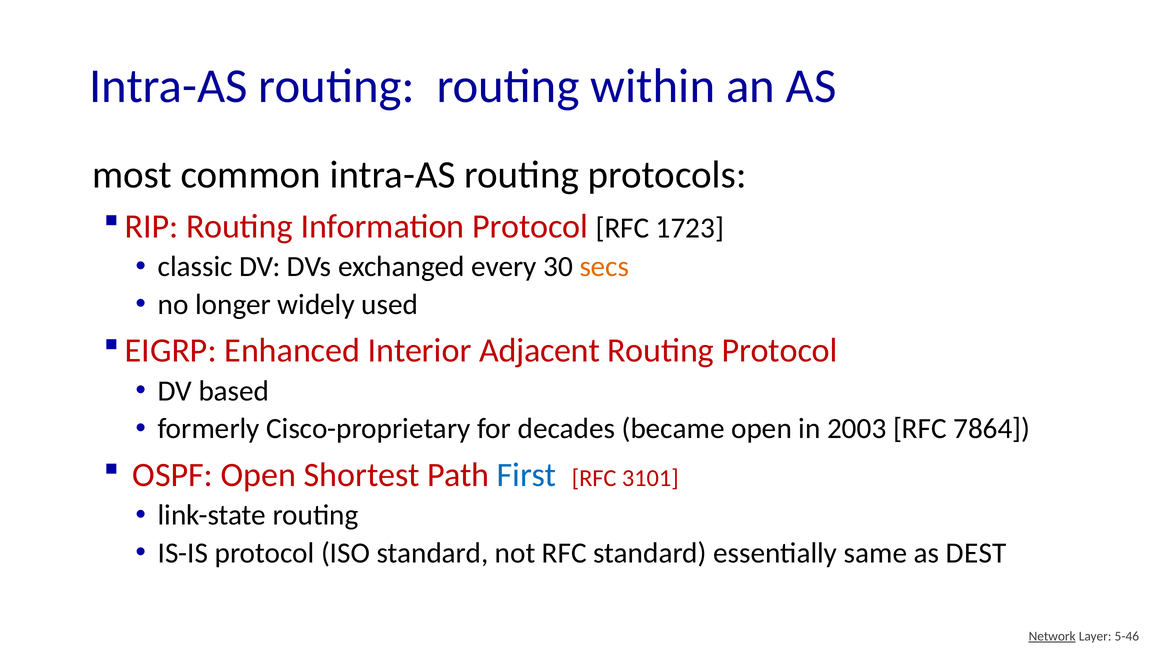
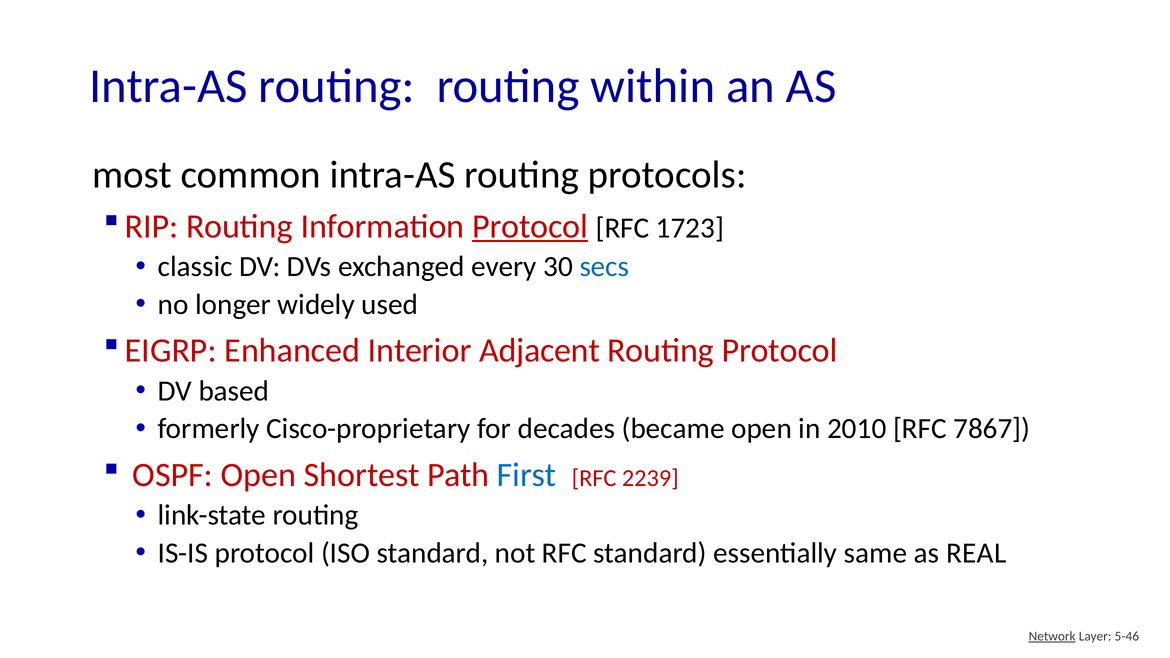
Protocol underline: none -> present (530, 226)
secs colour: orange -> blue (604, 267)
2003: 2003 -> 2010 (857, 429)
7864: 7864 -> 7867 (992, 429)
3101: 3101 -> 2239 (650, 478)
DEST: DEST -> REAL (976, 553)
